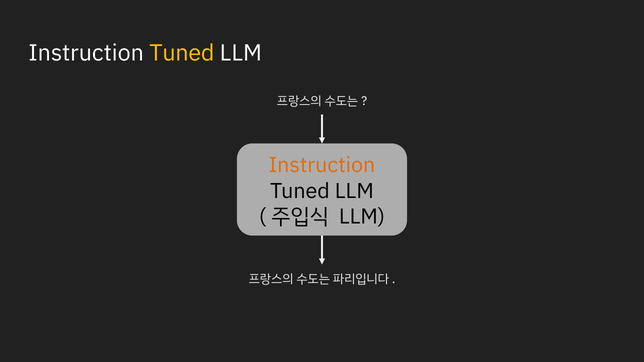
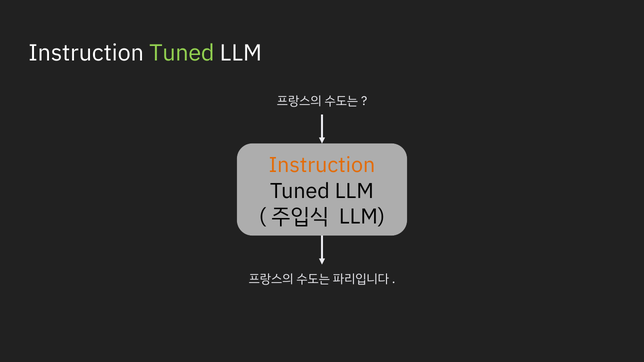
Tuned colour: yellow -> light green (182, 53)
